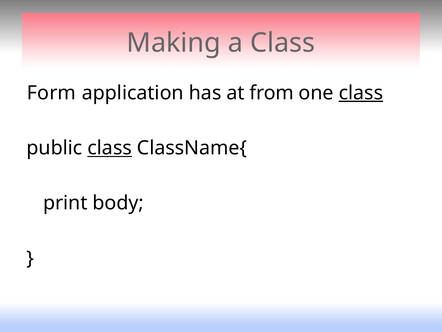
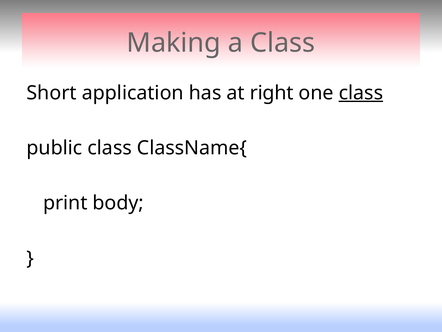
Form: Form -> Short (52, 93)
from: from -> right (272, 93)
class underline: present -> none (110, 148)
